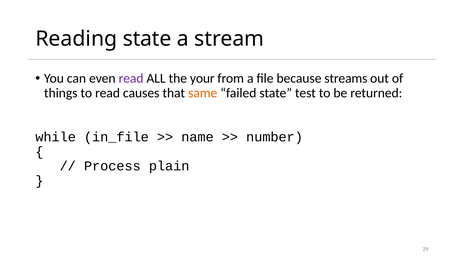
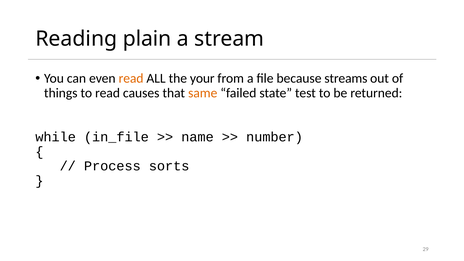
Reading state: state -> plain (147, 39)
read colour: purple -> orange (131, 78)
plain: plain -> sorts (169, 166)
